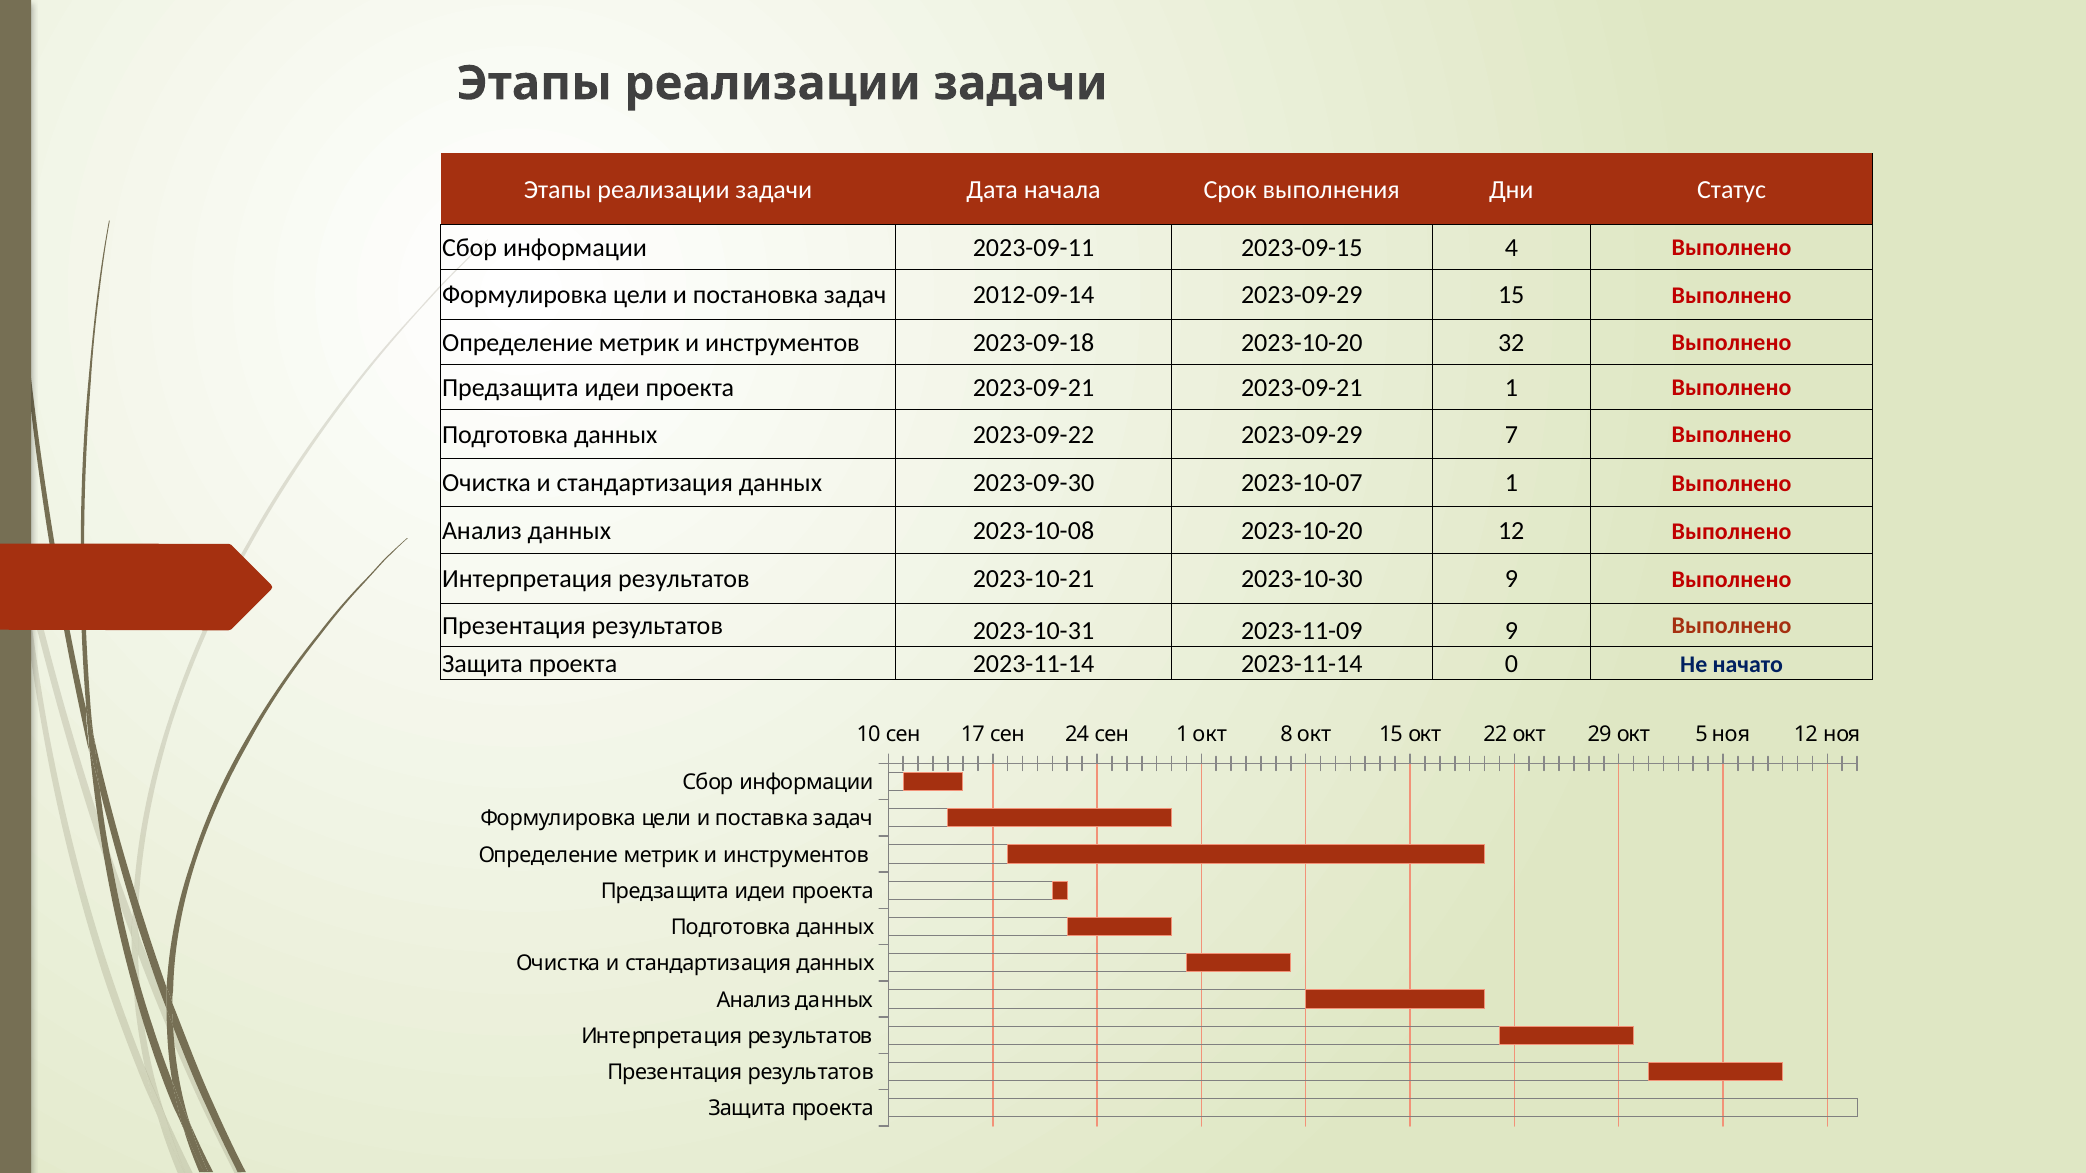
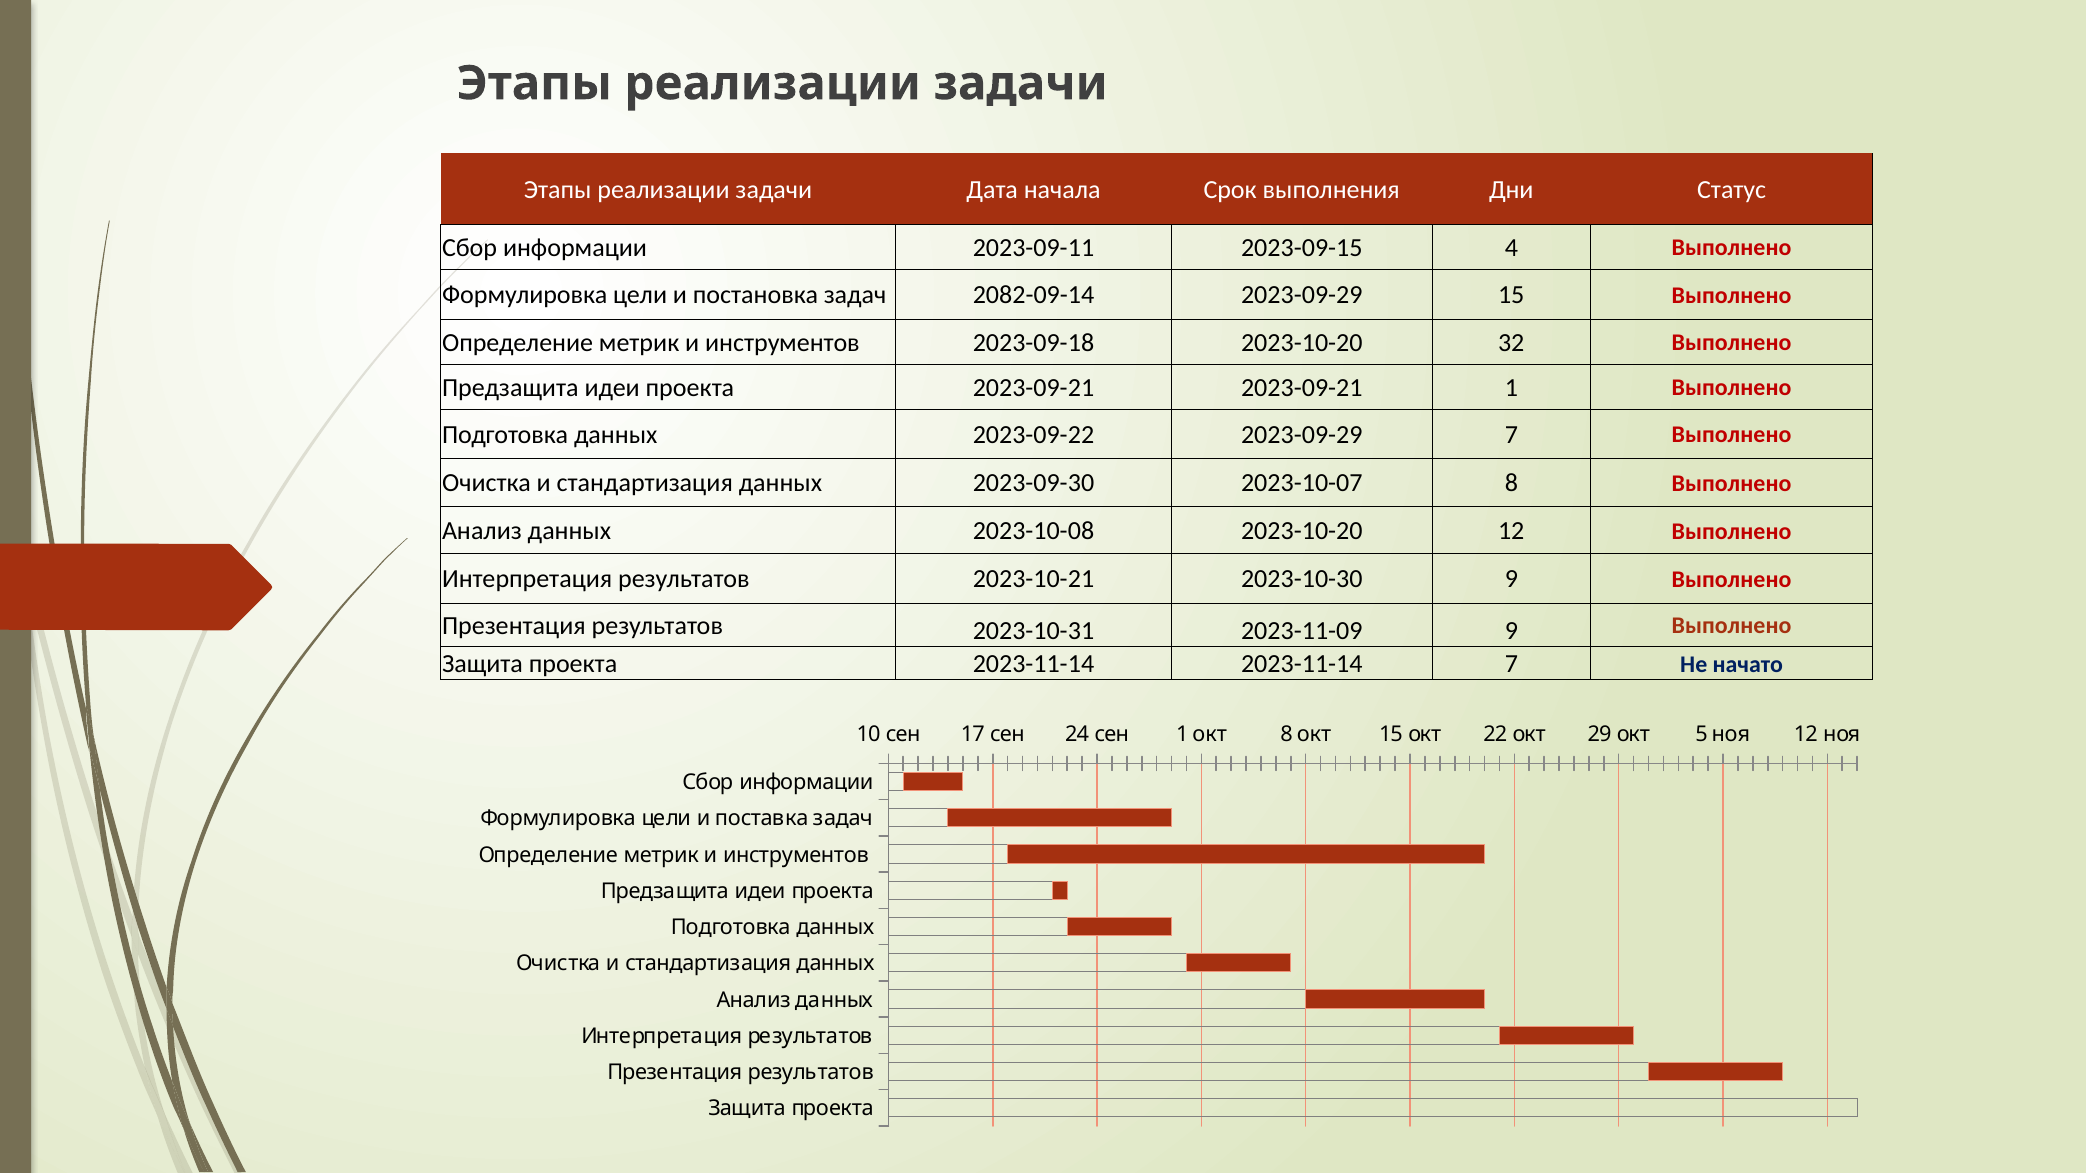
2012-09-14: 2012-09-14 -> 2082-09-14 (1034, 295)
2023-10-07 1: 1 -> 8 (1511, 483)
2023-11-14 0: 0 -> 7 (1511, 664)
